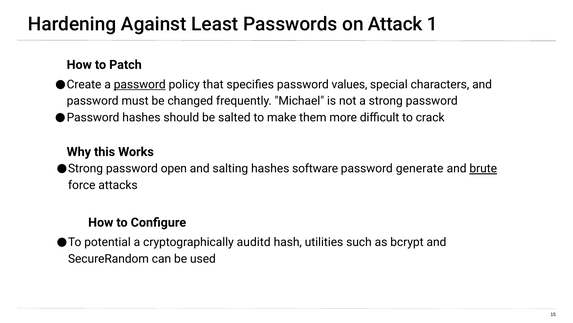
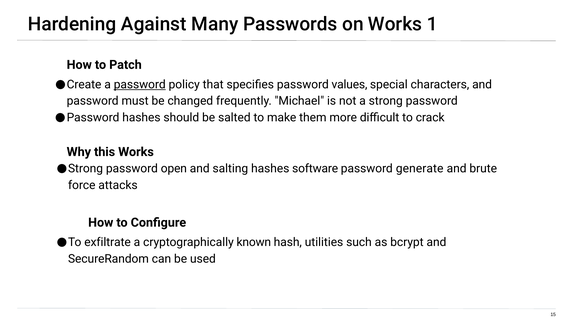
Least: Least -> Many (215, 24)
on Attack: Attack -> Works (395, 24)
brute underline: present -> none (483, 168)
potential: potential -> exfiltrate (108, 242)
auditd: auditd -> known (254, 242)
